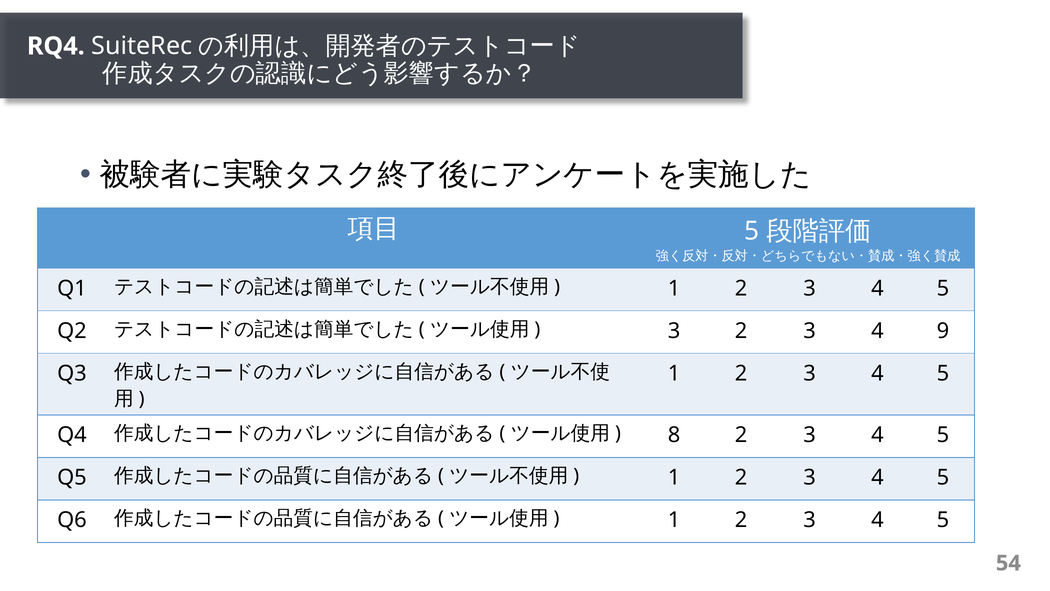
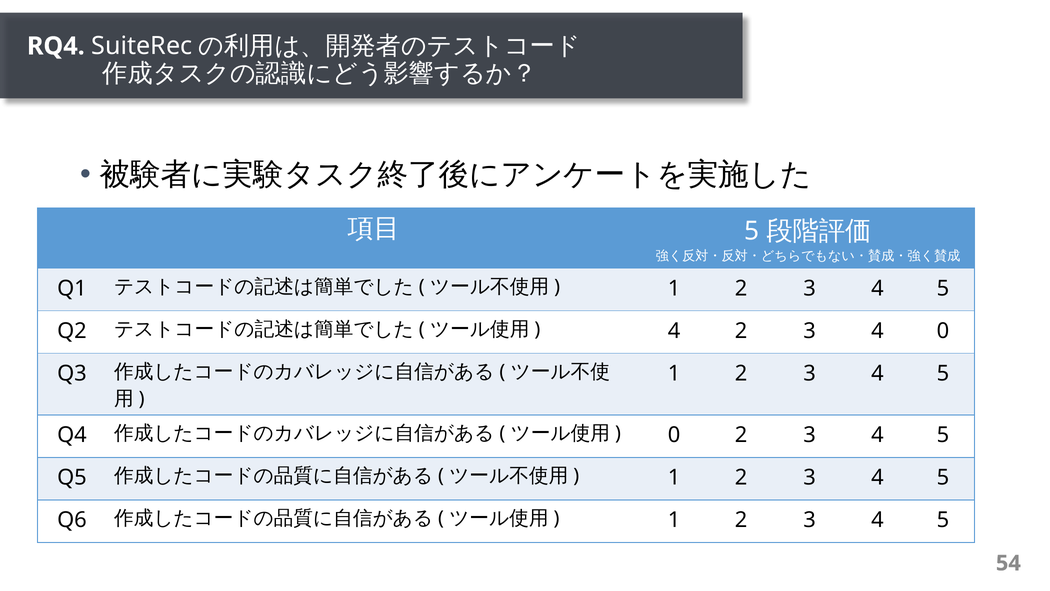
3: 3 -> 4 (674, 331)
4 9: 9 -> 0 (943, 331)
8: 8 -> 0 (674, 435)
